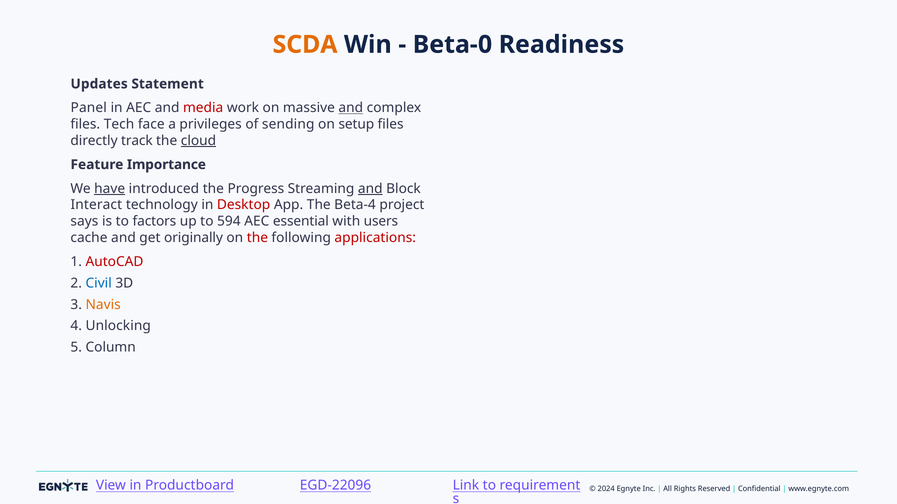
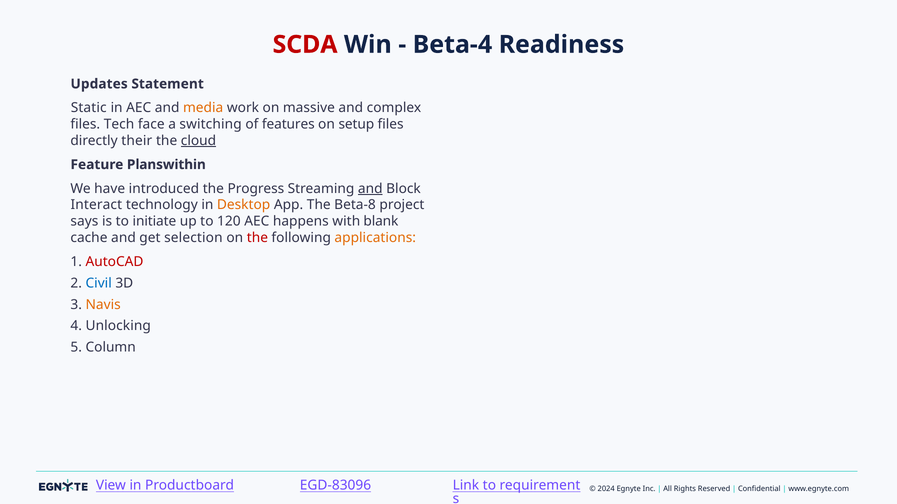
SCDA colour: orange -> red (305, 45)
Beta-0: Beta-0 -> Beta-4 (452, 45)
Panel: Panel -> Static (89, 108)
media colour: red -> orange (203, 108)
and underline: present -> none (351, 108)
privileges: privileges -> switching (211, 124)
sending: sending -> features (288, 124)
track: track -> their (137, 141)
Importance: Importance -> Planswithin (166, 165)
have underline: present -> none (110, 189)
Desktop colour: red -> orange (244, 205)
Beta-4: Beta-4 -> Beta-8 (355, 205)
factors: factors -> initiate (154, 222)
594: 594 -> 120 (229, 222)
essential: essential -> happens (301, 222)
users: users -> blank (381, 222)
originally: originally -> selection (193, 238)
applications colour: red -> orange (375, 238)
EGD-22096: EGD-22096 -> EGD-83096 (335, 486)
